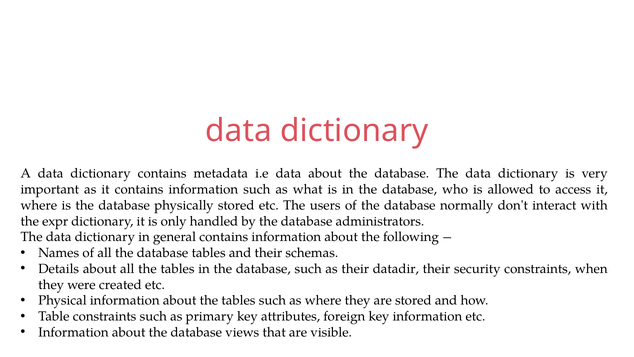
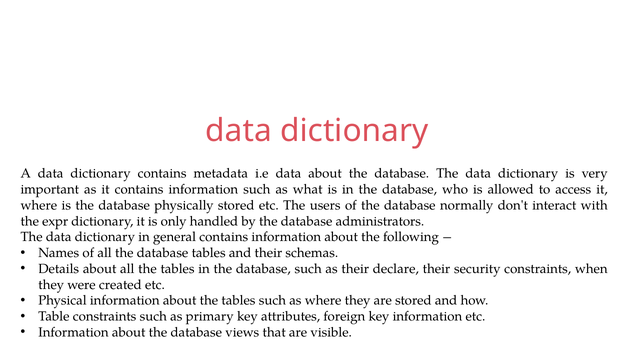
datadir: datadir -> declare (396, 269)
